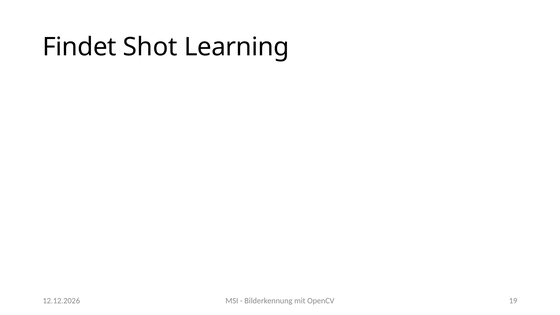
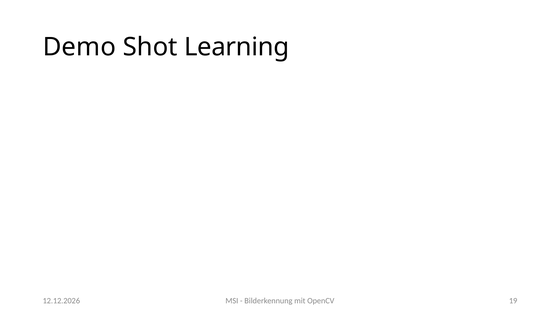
Findet: Findet -> Demo (79, 47)
